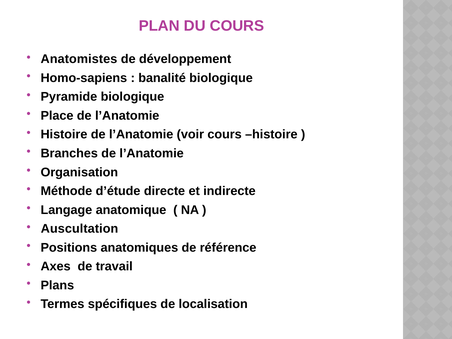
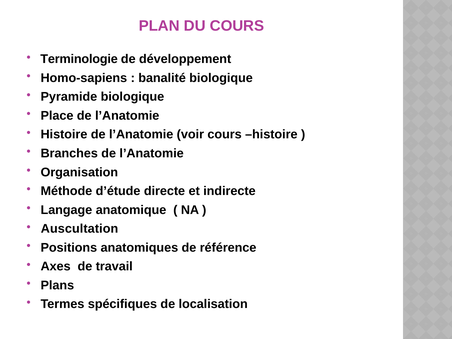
Anatomistes: Anatomistes -> Terminologie (79, 59)
